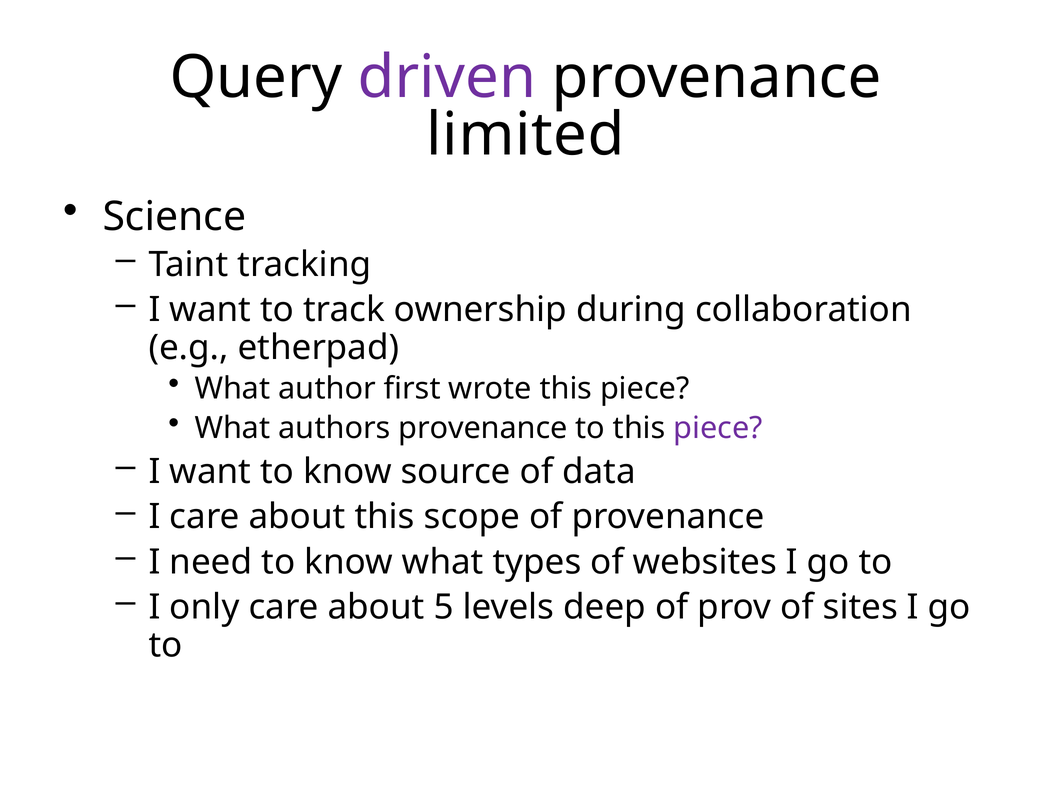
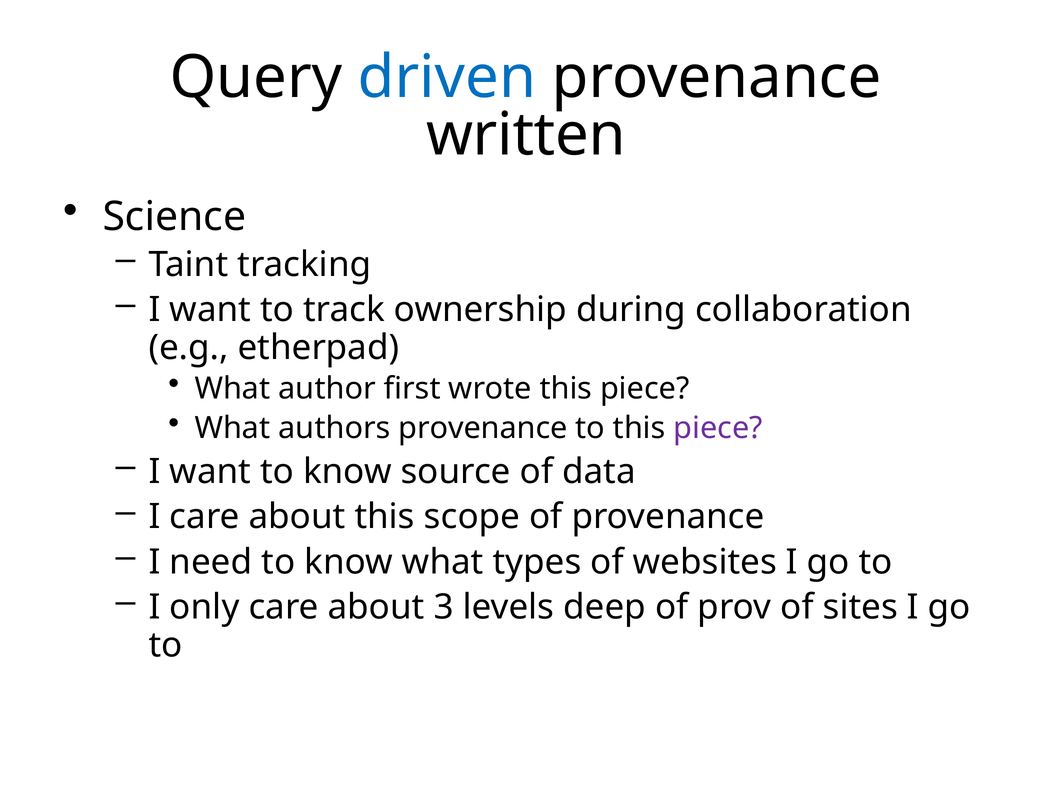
driven colour: purple -> blue (447, 78)
limited: limited -> written (526, 135)
5: 5 -> 3 (444, 607)
